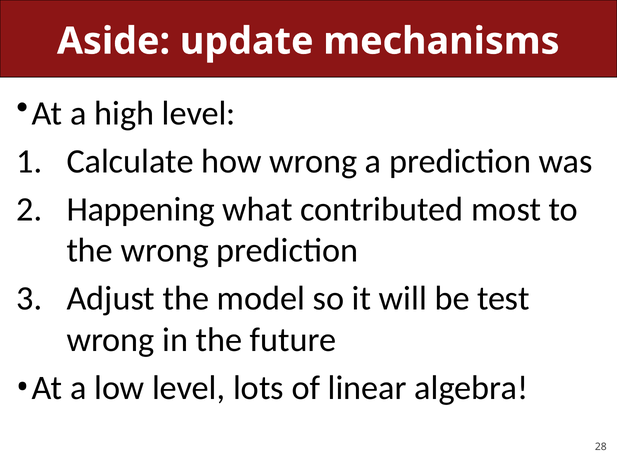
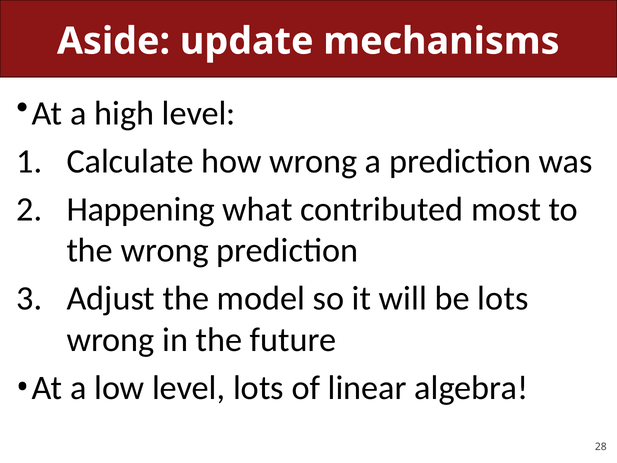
be test: test -> lots (503, 299)
